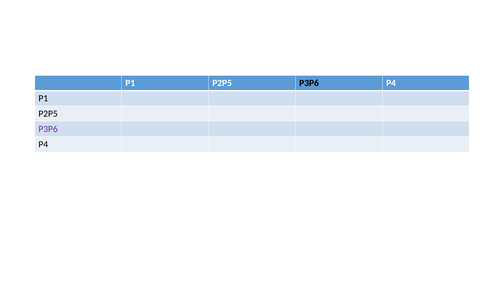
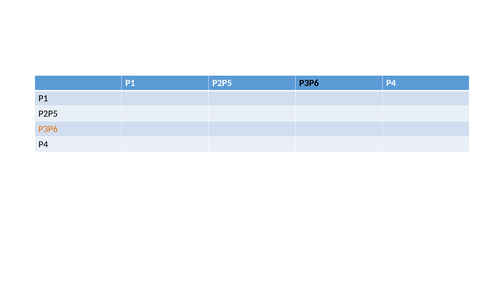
P3P6 colour: purple -> orange (48, 129)
